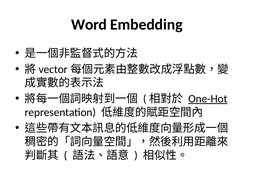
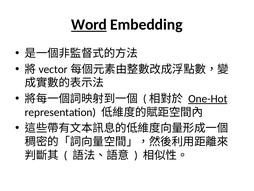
Word underline: none -> present (89, 25)
